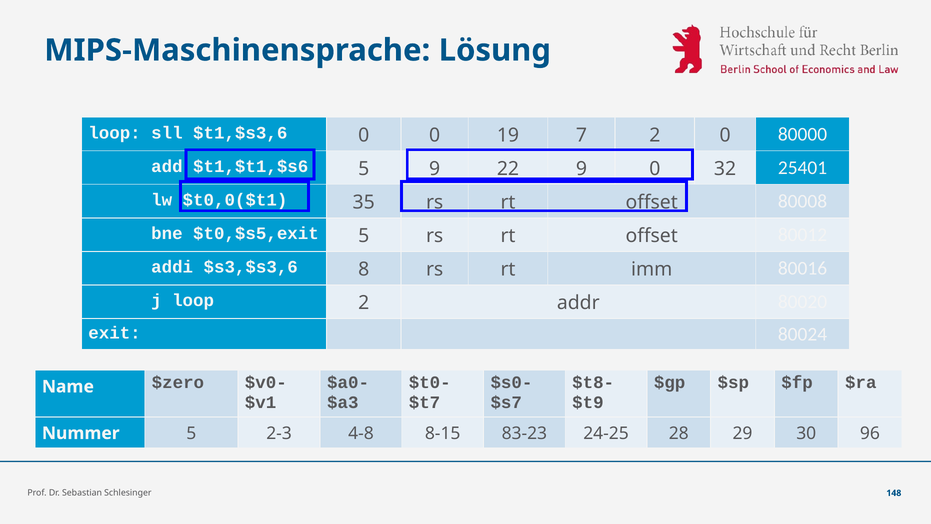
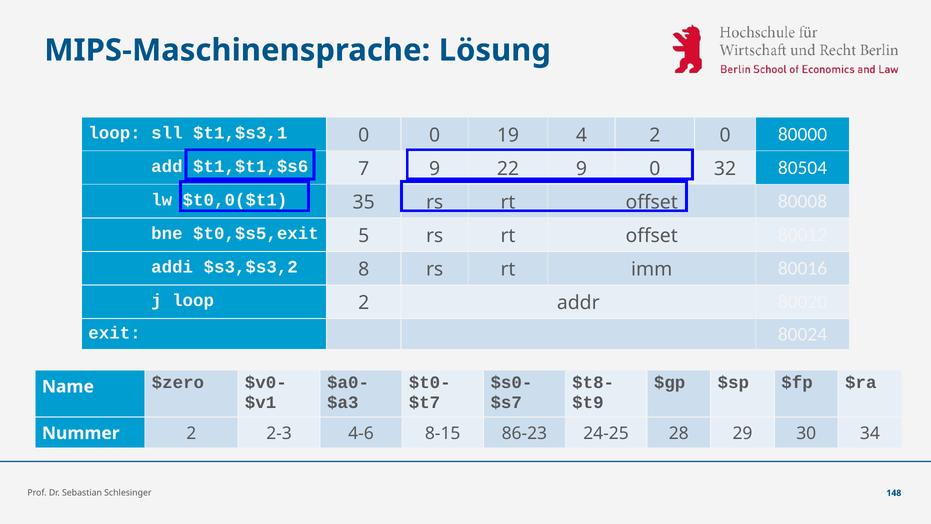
$t1,$s3,6: $t1,$s3,6 -> $t1,$s3,1 (240, 133)
7: 7 -> 4 (581, 135)
$t1,$t1,$s6 5: 5 -> 7 (364, 169)
25401: 25401 -> 80504 (803, 168)
$s3,$s3,6: $s3,$s3,6 -> $s3,$s3,2 (251, 267)
Nummer 5: 5 -> 2 (191, 433)
4-8: 4-8 -> 4-6 (361, 433)
83-23: 83-23 -> 86-23 (524, 433)
96: 96 -> 34 (870, 433)
